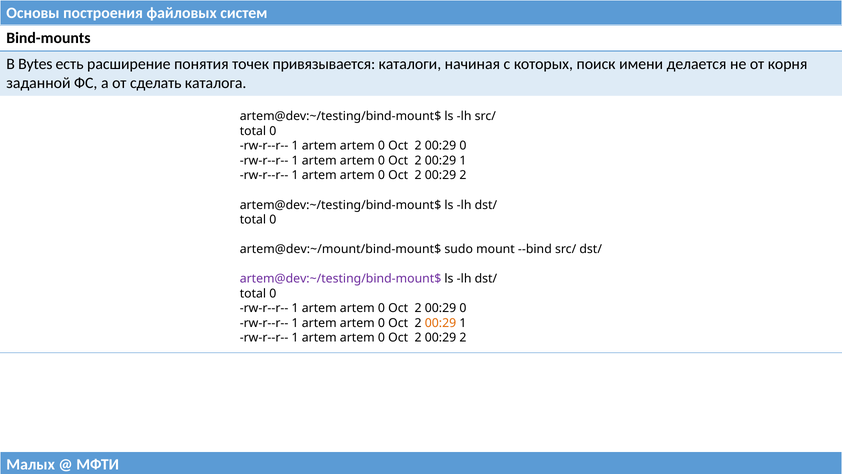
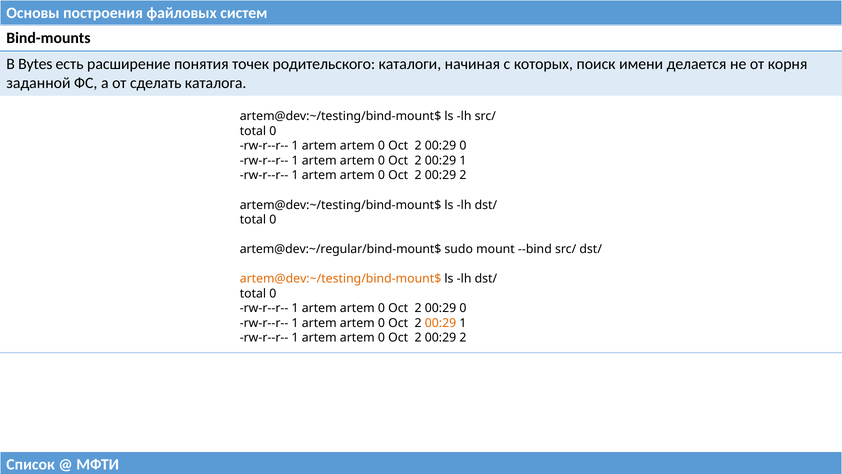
привязывается: привязывается -> родительского (324, 64)
artem@dev:~/mount/bind-mount$: artem@dev:~/mount/bind-mount$ -> artem@dev:~/regular/bind-mount$ (341, 249)
artem@dev:~/testing/bind-mount$ colour: purple -> orange (341, 279)
Малых: Малых -> Список (31, 464)
